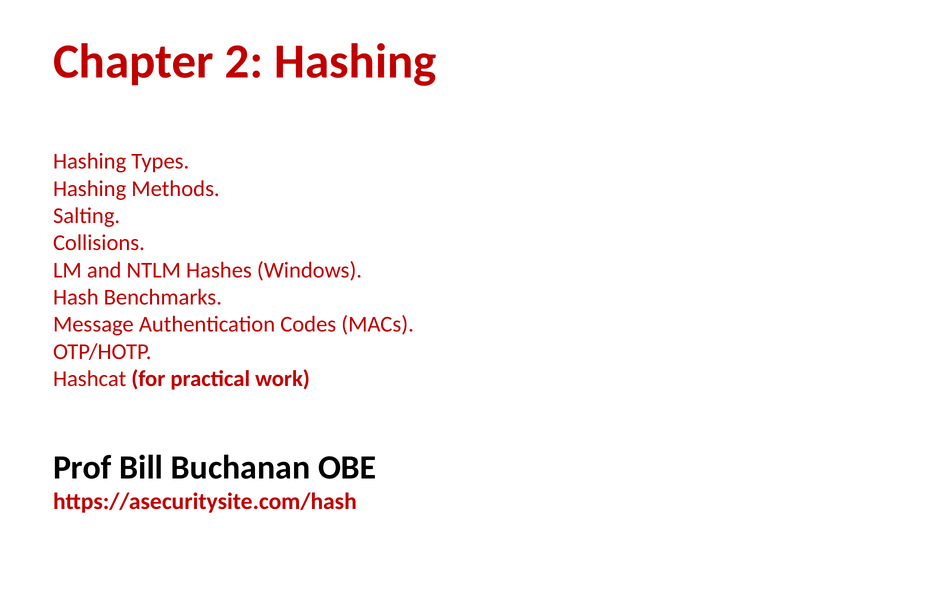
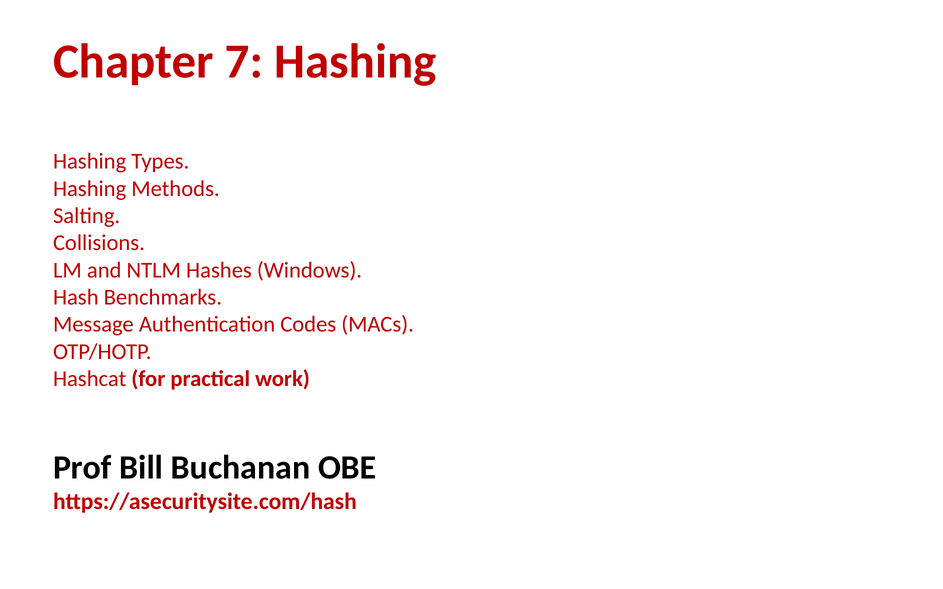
2: 2 -> 7 (244, 62)
